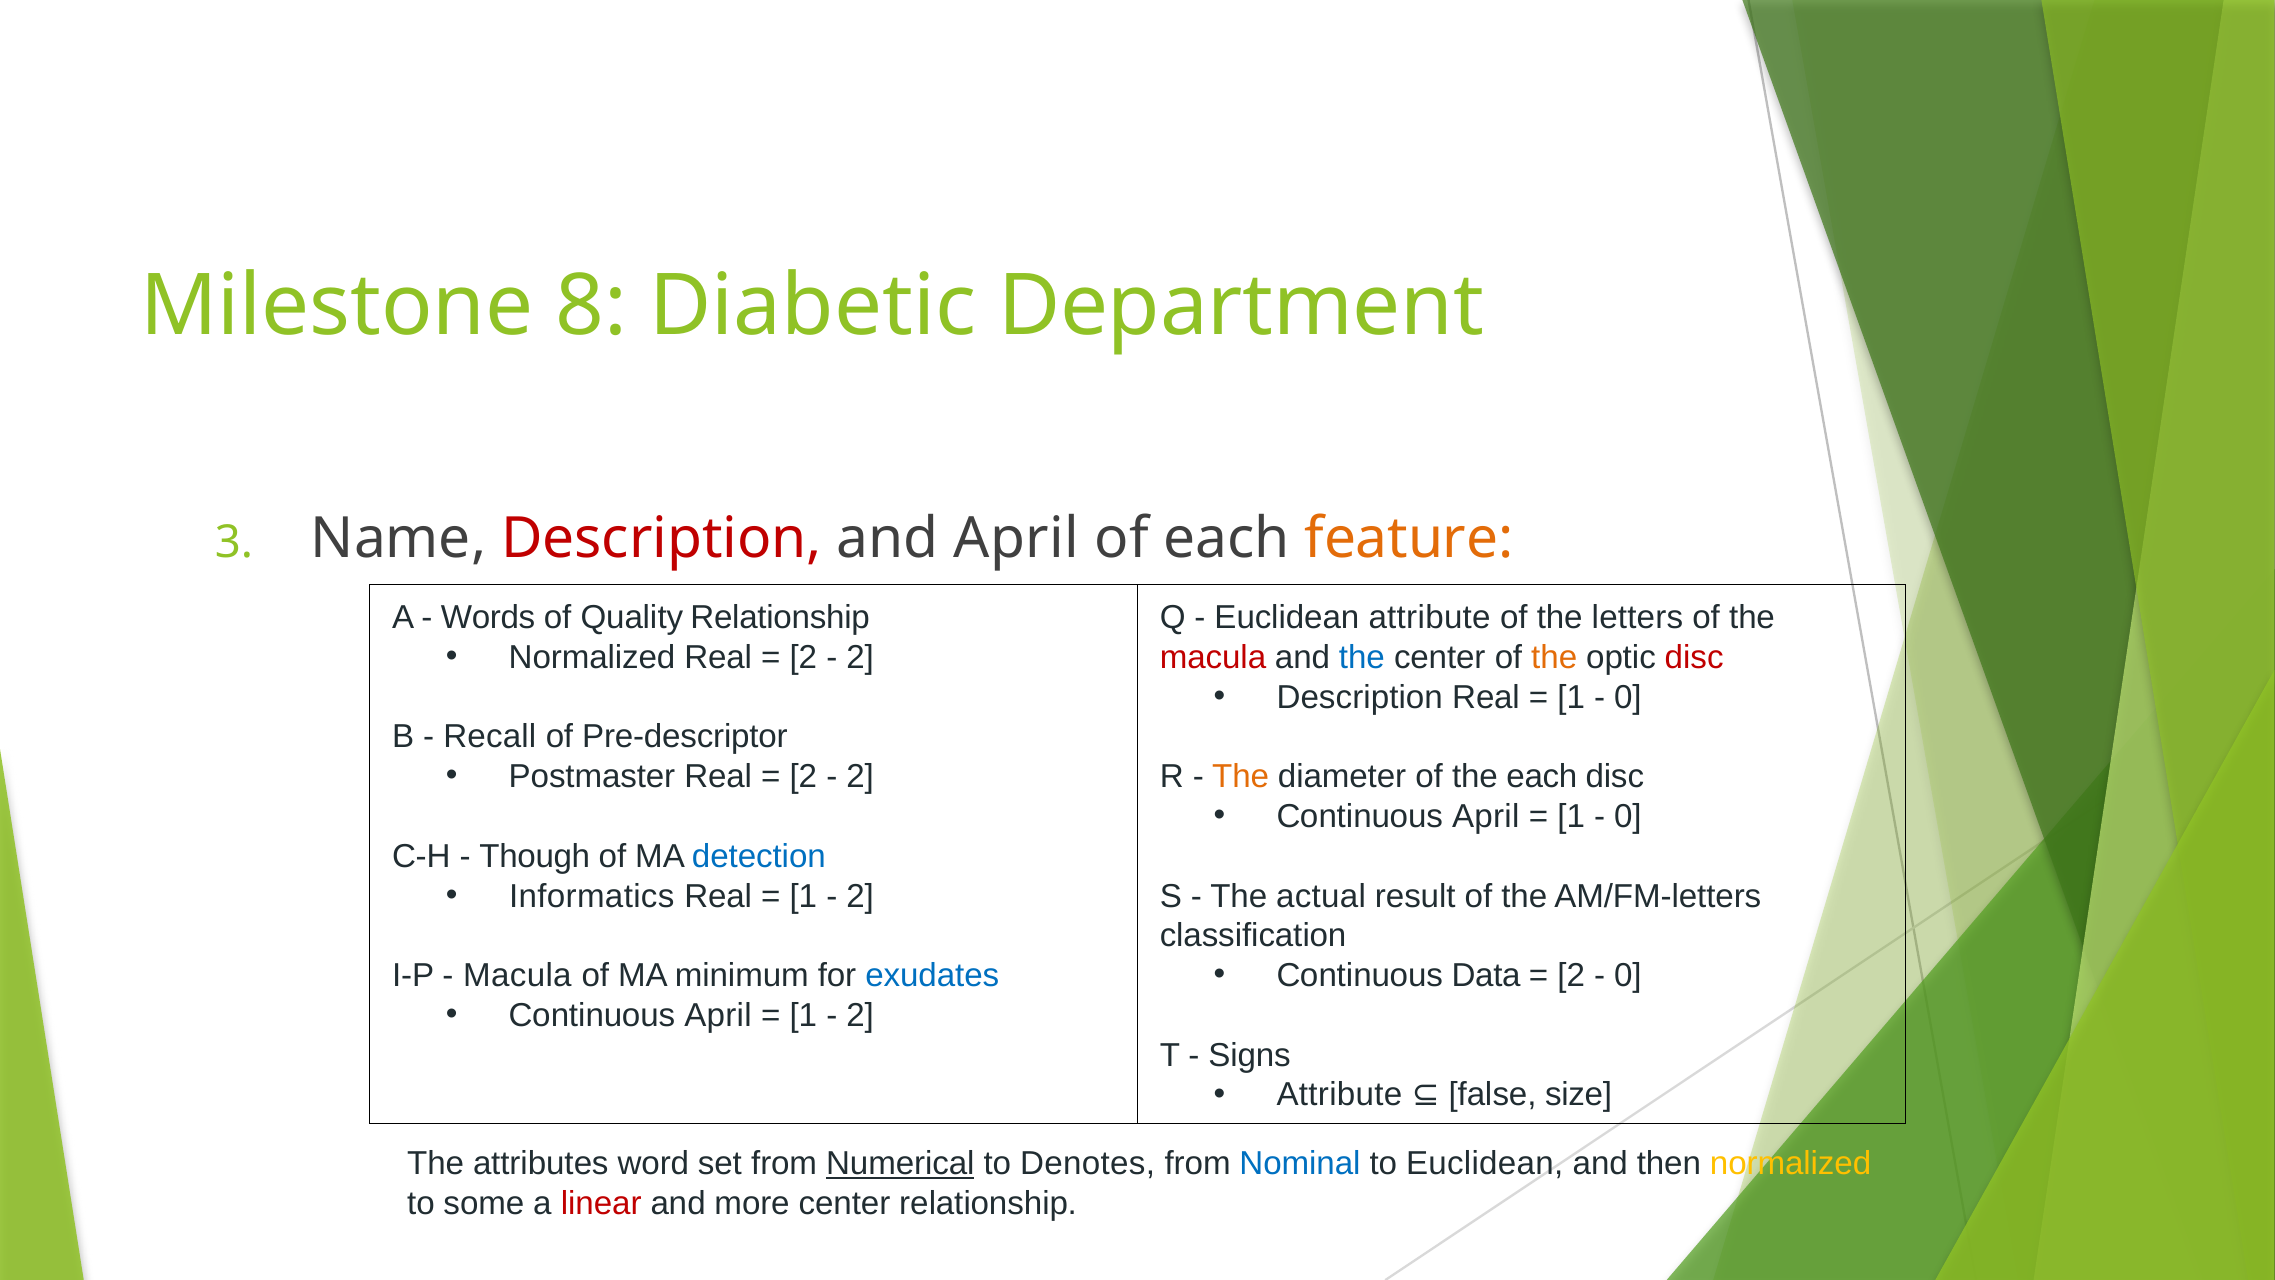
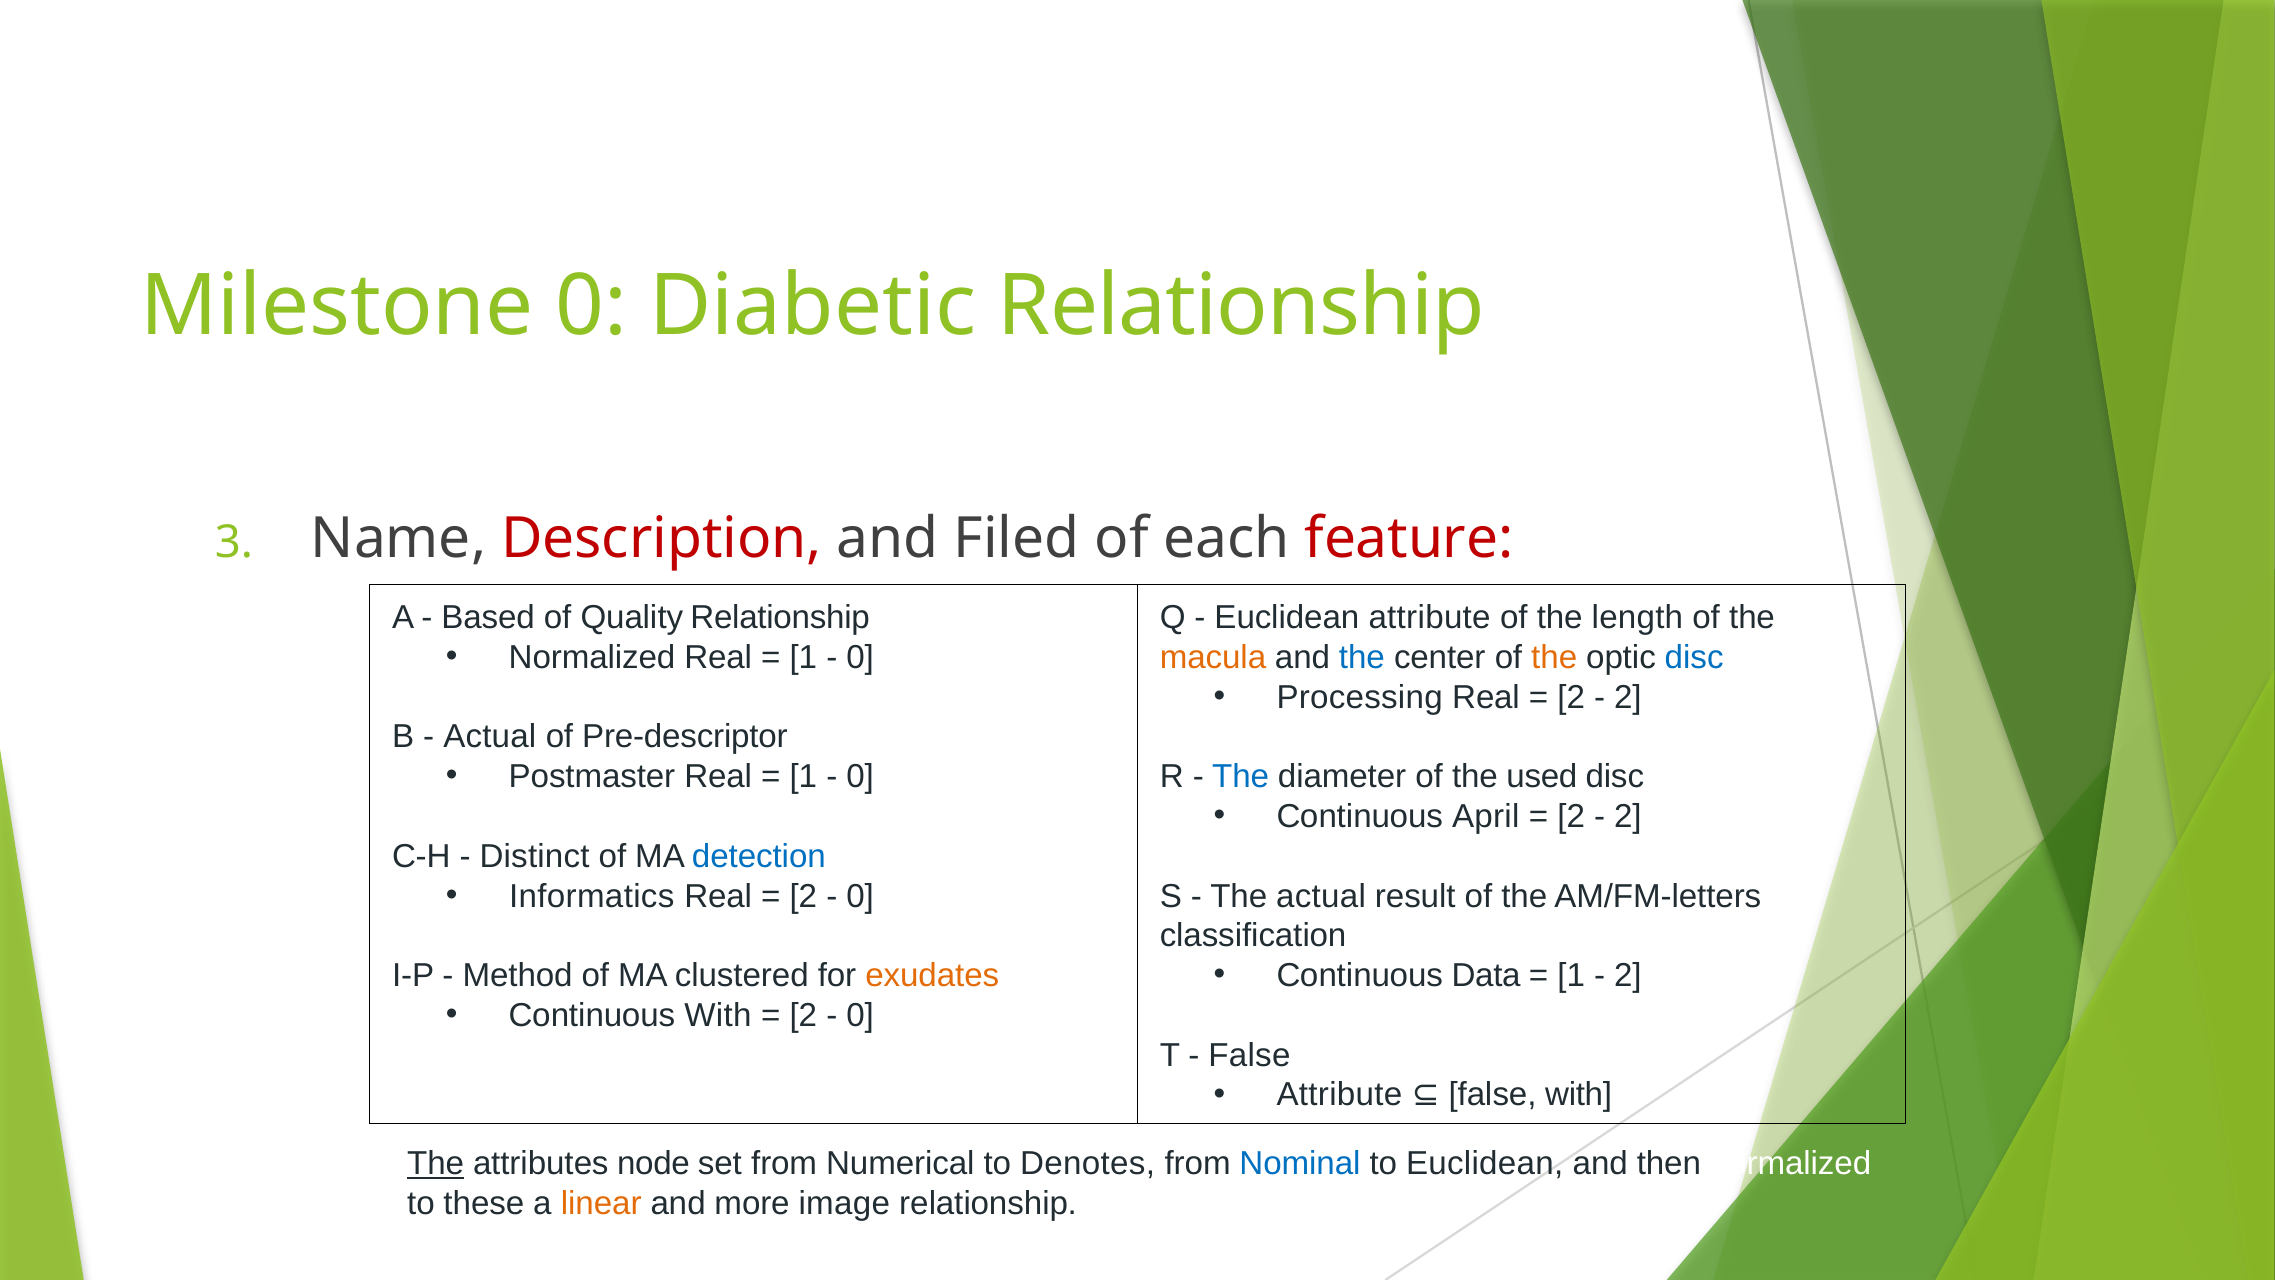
Milestone 8: 8 -> 0 (592, 307)
Diabetic Department: Department -> Relationship (1241, 307)
and April: April -> Filed (1017, 538)
feature colour: orange -> red (1409, 538)
Words: Words -> Based (488, 618)
letters: letters -> length (1637, 618)
2: 2 -> 1 (803, 657)
2: 2 -> 0 (860, 657)
macula colour: red -> orange (1213, 657)
disc colour: red -> blue (1694, 657)
Description: Description -> Processing (1360, 697)
1: 1 -> 2 (1571, 697)
0: 0 -> 2 (1628, 697)
Recall: Recall -> Actual (490, 737)
2: 2 -> 1 (803, 777)
2: 2 -> 0 (860, 777)
The colour: orange -> blue (1241, 777)
the each: each -> used (1542, 777)
1: 1 -> 2 (1571, 816)
0: 0 -> 2 (1628, 816)
Though: Though -> Distinct (535, 856)
1: 1 -> 2 (803, 896)
2: 2 -> 0 (860, 896)
2: 2 -> 1 (1571, 975)
0: 0 -> 2 (1628, 975)
Macula: Macula -> Method (518, 975)
minimum: minimum -> clustered (742, 975)
exudates colour: blue -> orange (932, 975)
April: April -> With (718, 1015)
1: 1 -> 2 (803, 1015)
2: 2 -> 0 (860, 1015)
Signs: Signs -> False (1249, 1055)
false size: size -> with (1579, 1095)
The underline: none -> present (436, 1163)
word: word -> node (653, 1163)
Numerical underline: present -> none (900, 1163)
normalized colour: yellow -> white (1791, 1163)
some: some -> these (484, 1203)
linear colour: red -> orange (601, 1203)
more center: center -> image (844, 1203)
